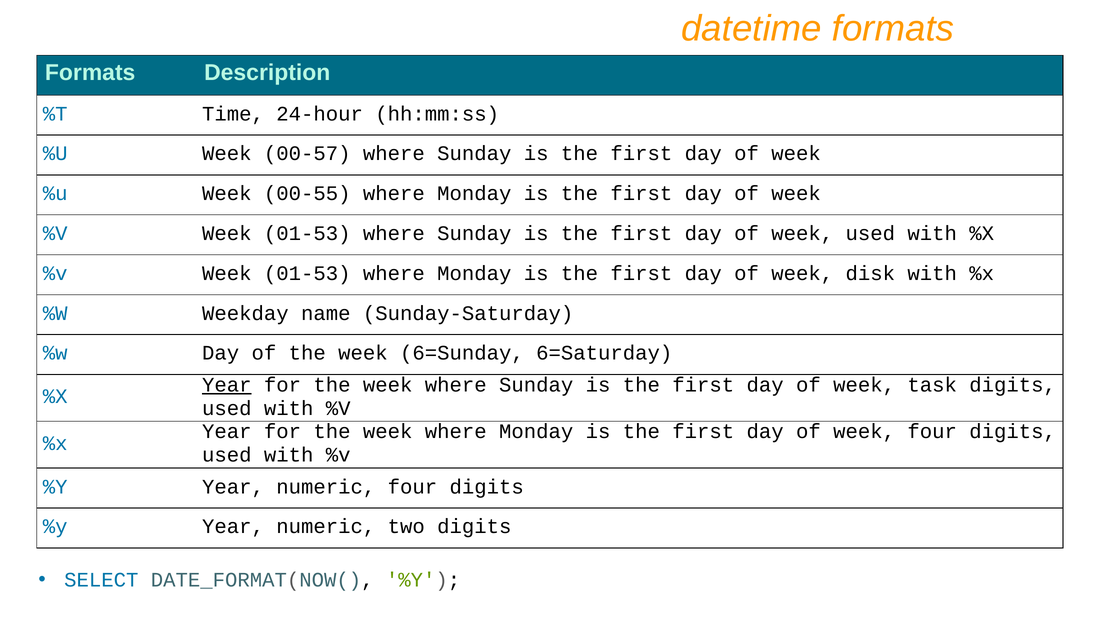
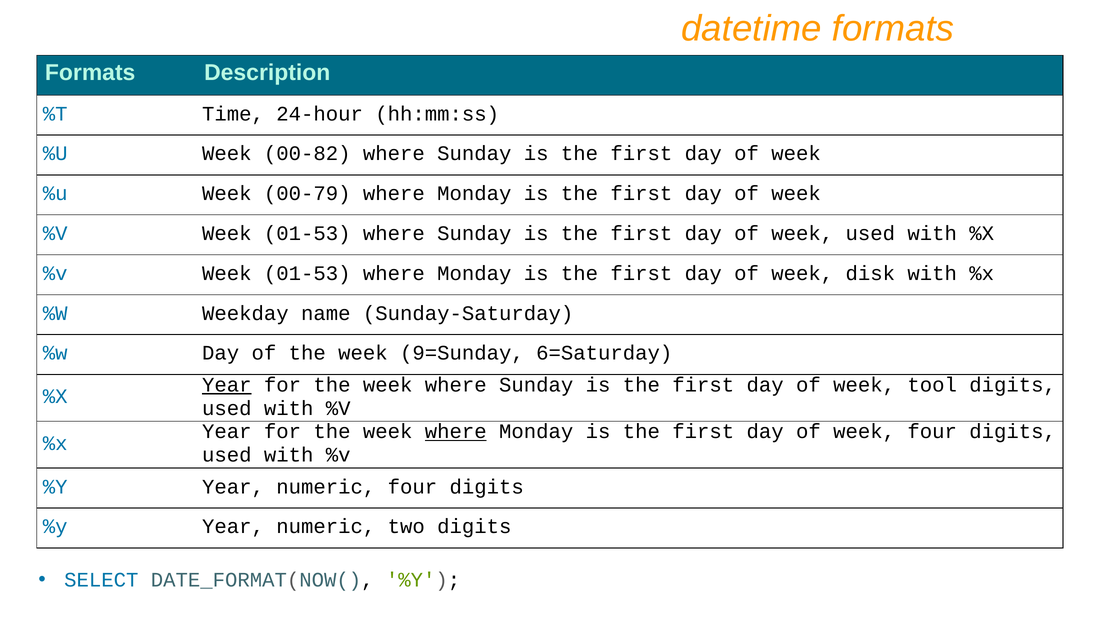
00-57: 00-57 -> 00-82 (307, 154)
00-55: 00-55 -> 00-79 (307, 193)
6=Sunday: 6=Sunday -> 9=Sunday (462, 353)
task: task -> tool (932, 385)
where underline: none -> present (456, 431)
